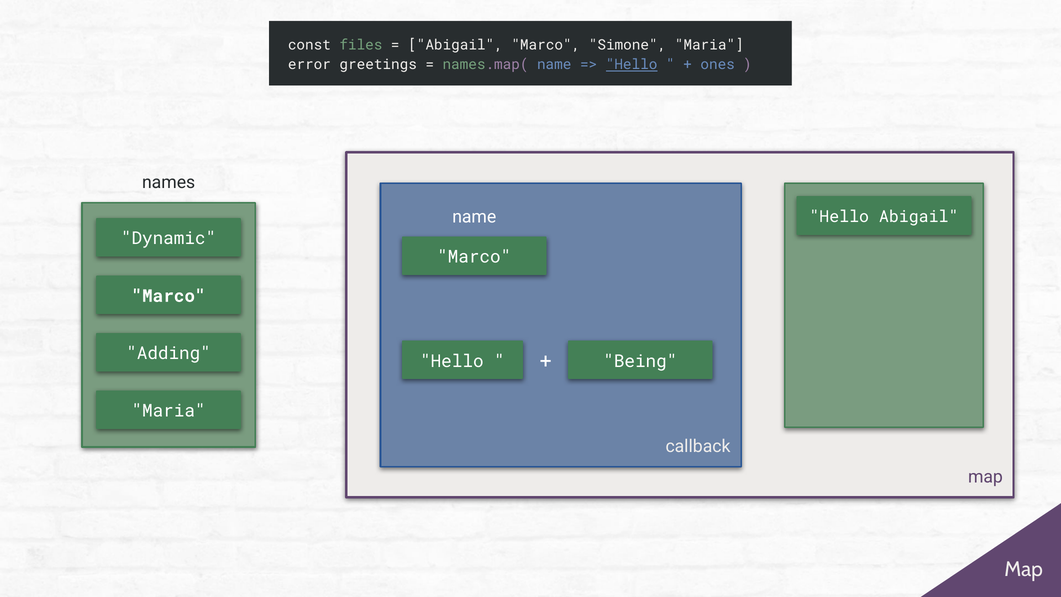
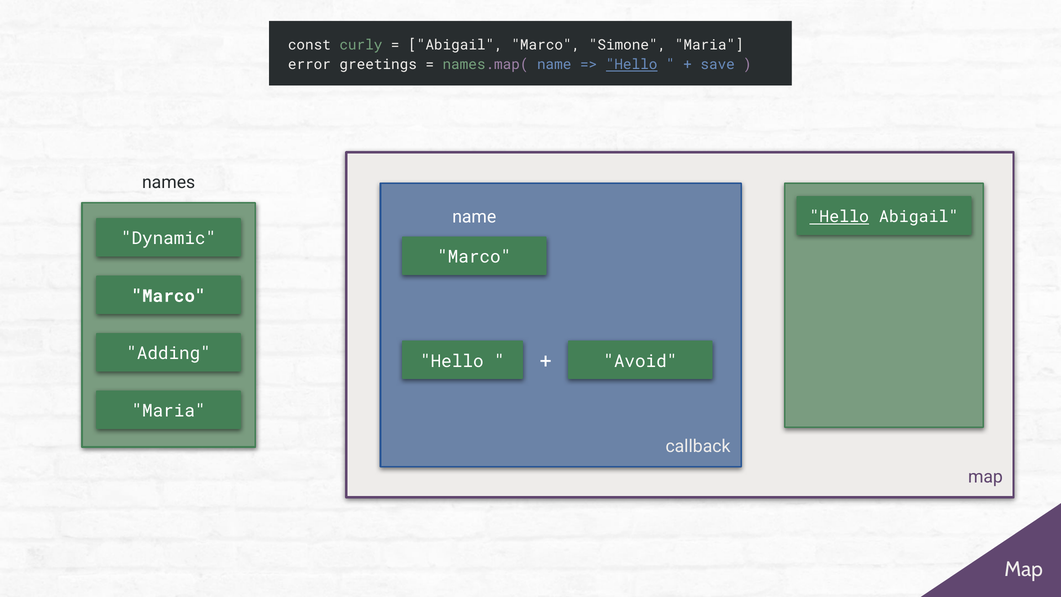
files: files -> curly (361, 45)
ones: ones -> save (718, 65)
Hello underline: none -> present (839, 217)
Being: Being -> Avoid (640, 361)
